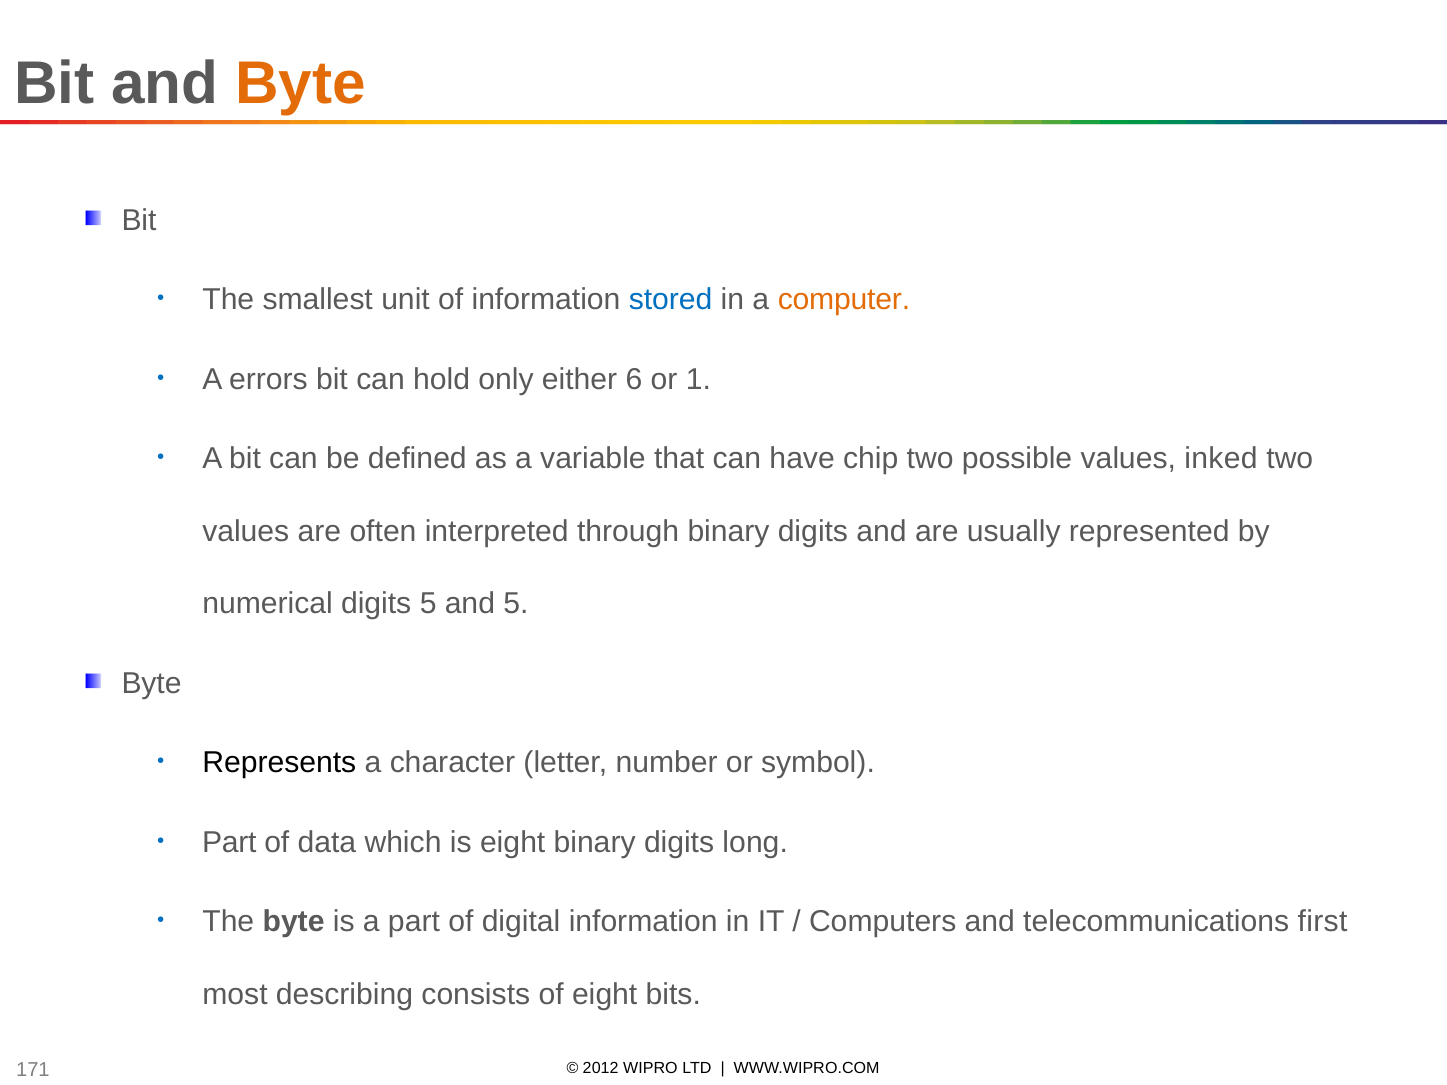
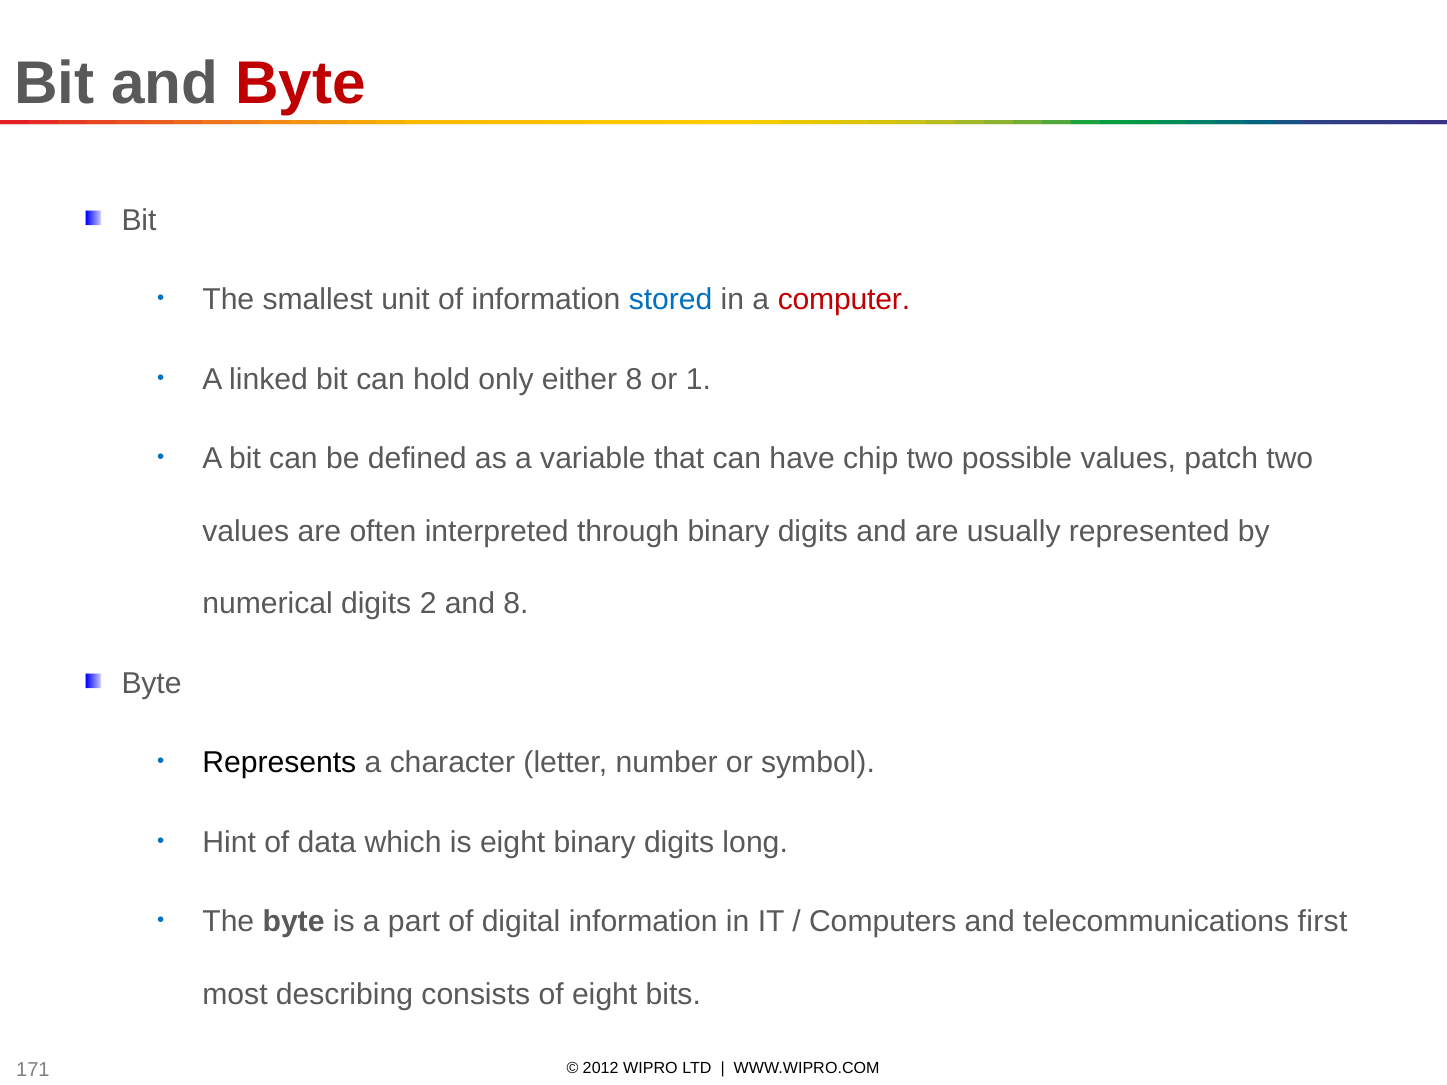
Byte colour: orange -> red (301, 84)
computer colour: orange -> red (844, 300)
errors: errors -> linked (268, 379)
either 6: 6 -> 8 (634, 379)
inked: inked -> patch (1221, 459)
digits 5: 5 -> 2 (428, 604)
and 5: 5 -> 8 (516, 604)
Part: Part -> Hint (229, 842)
